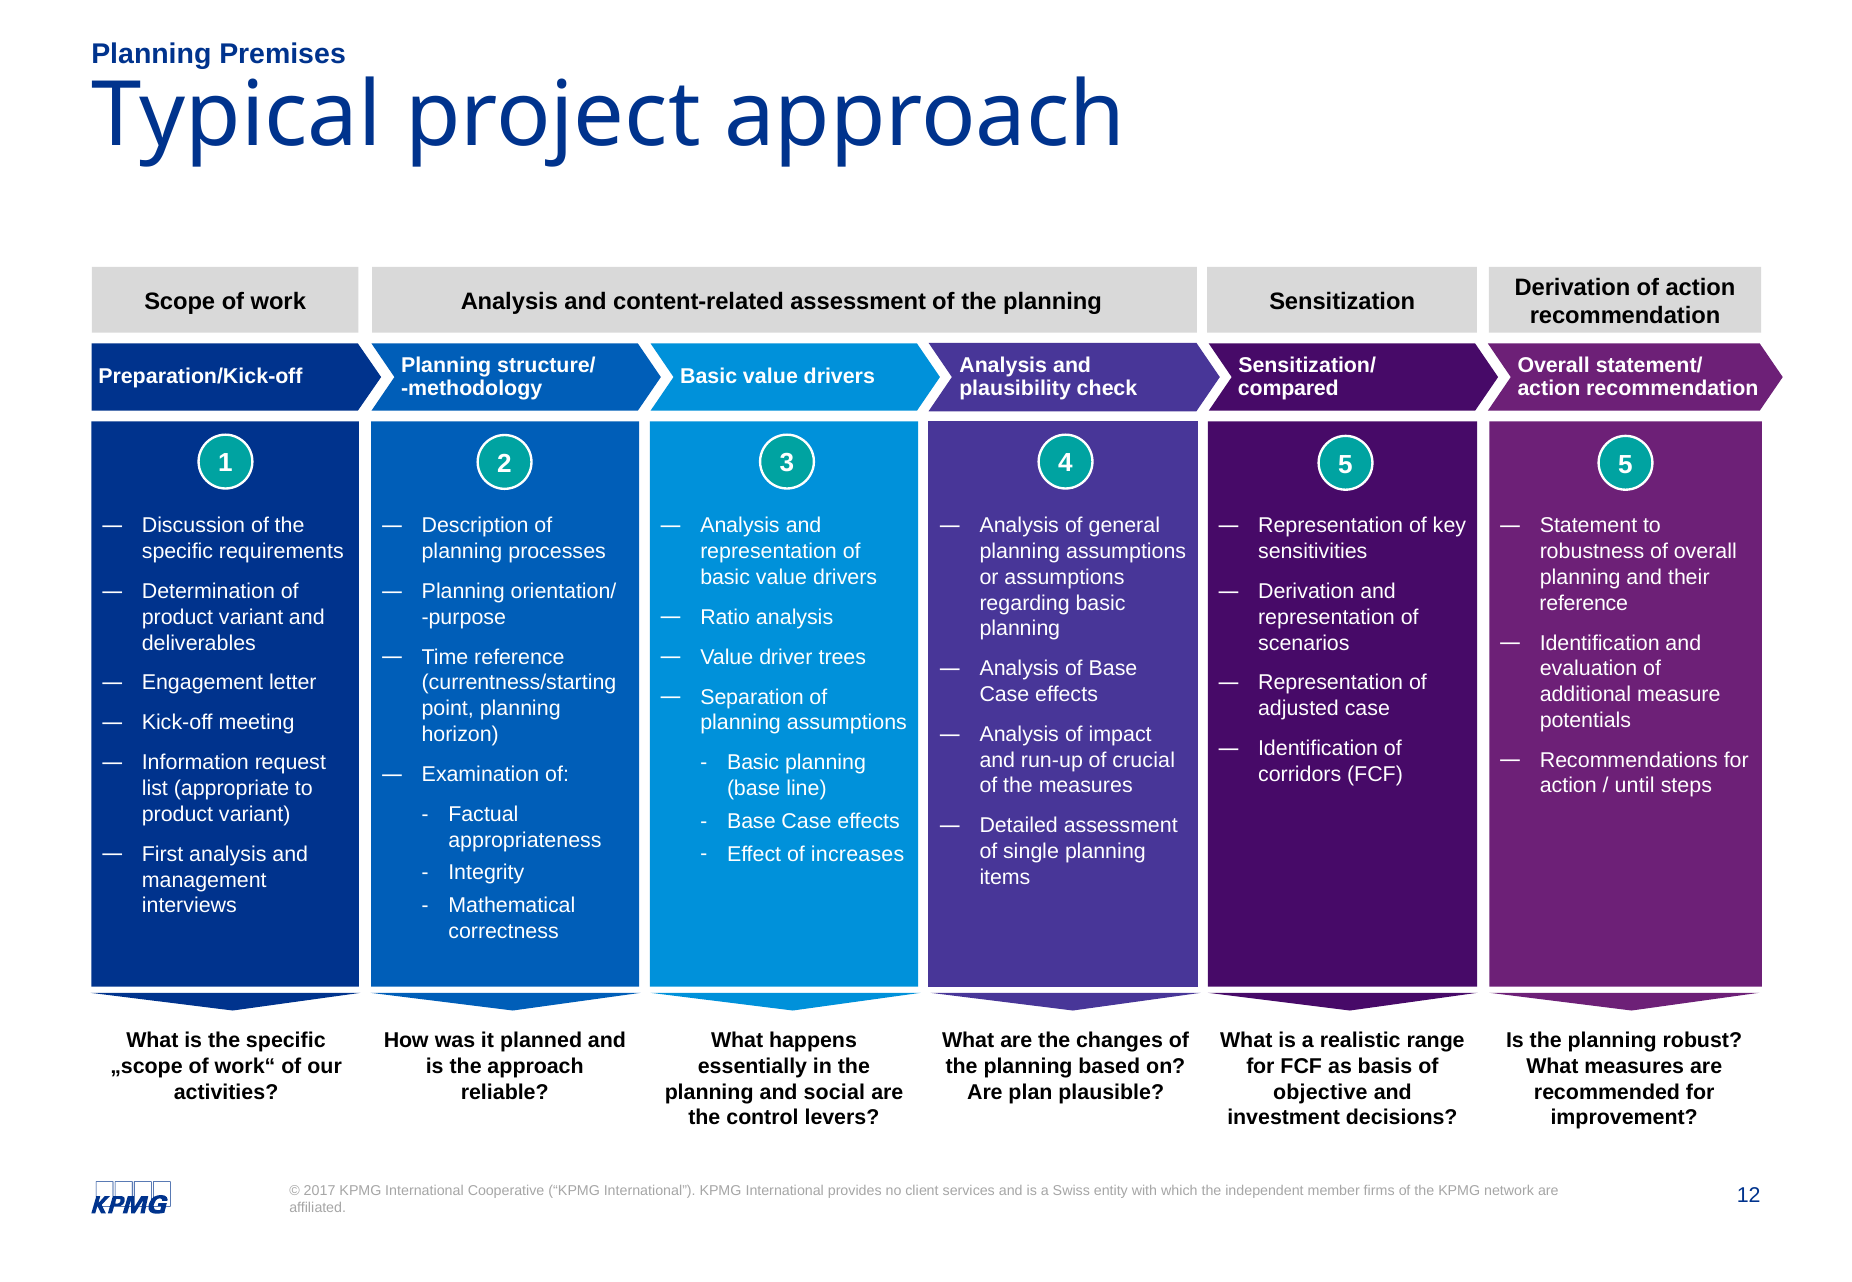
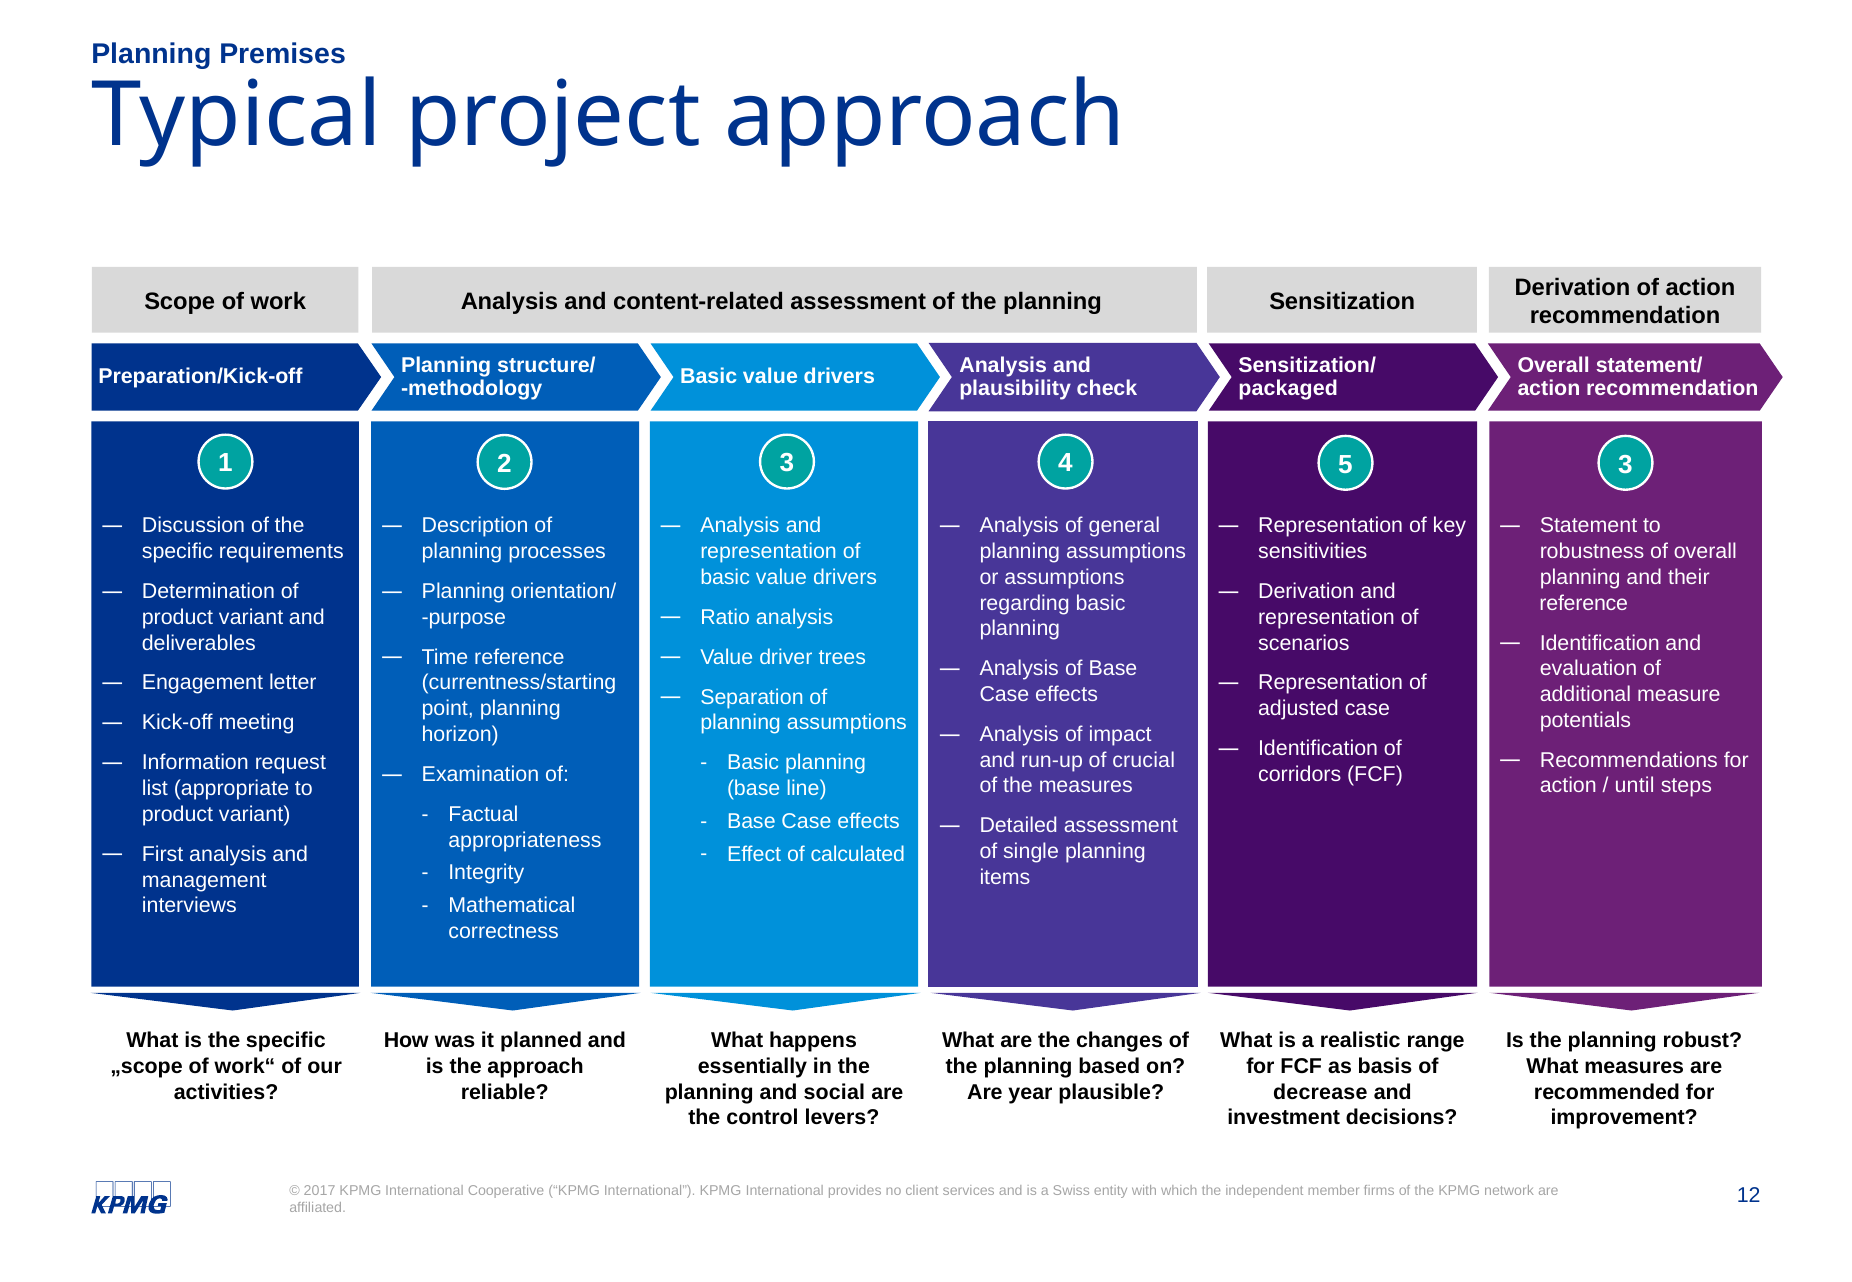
compared: compared -> packaged (1288, 389)
5 5: 5 -> 3 (1625, 465)
increases: increases -> calculated (858, 854)
plan: plan -> year (1030, 1092)
objective: objective -> decrease (1320, 1092)
